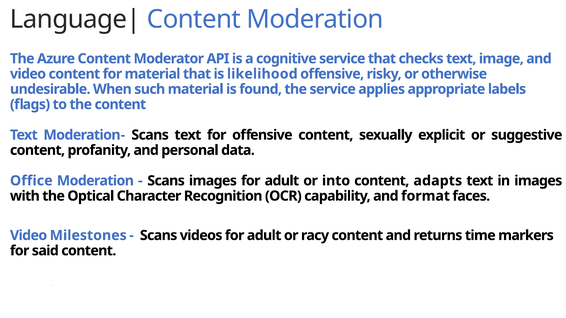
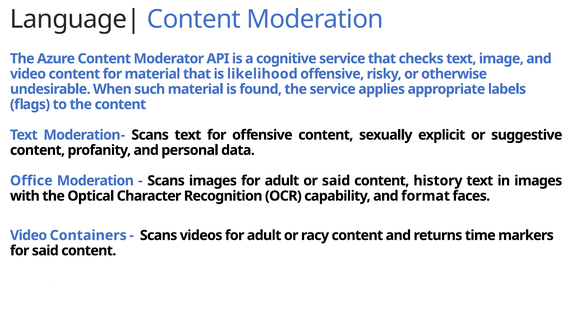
or into: into -> said (336, 181)
adapts: adapts -> history (438, 181)
Milestones: Milestones -> Containers (88, 236)
